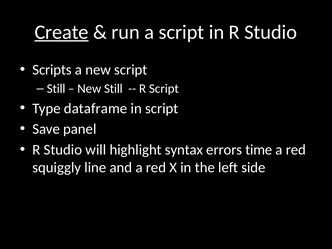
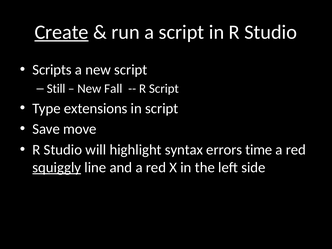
New Still: Still -> Fall (113, 89)
dataframe: dataframe -> extensions (96, 108)
panel: panel -> move (80, 129)
squiggly underline: none -> present (57, 167)
